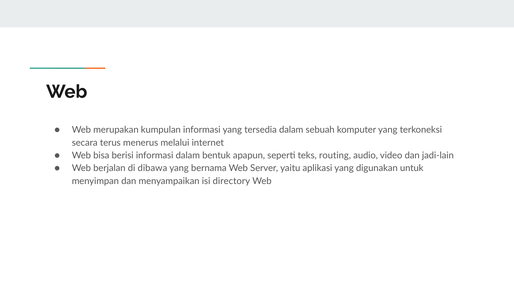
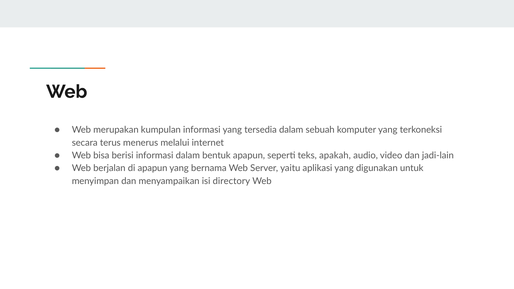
routing: routing -> apakah (335, 156)
di dibawa: dibawa -> apapun (153, 168)
